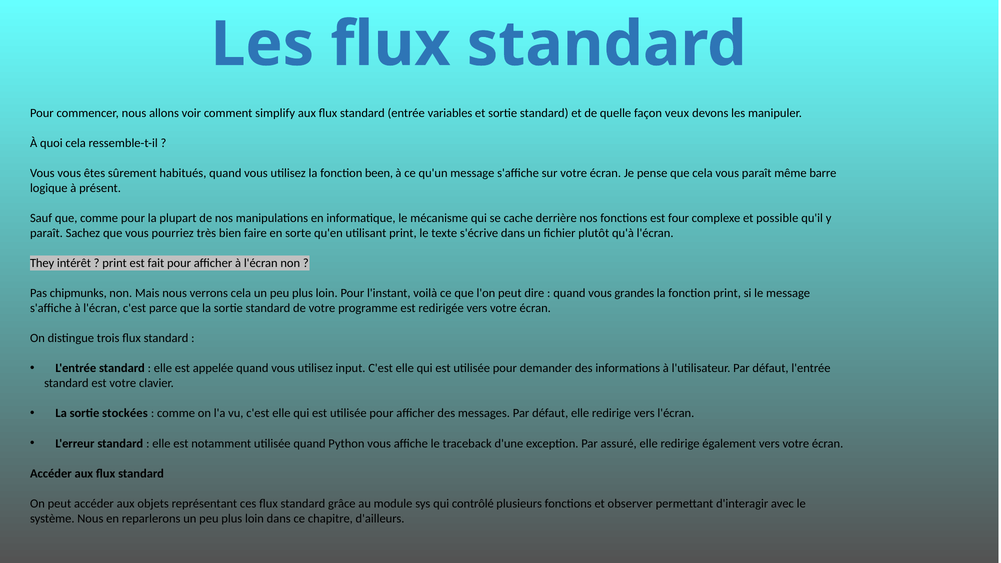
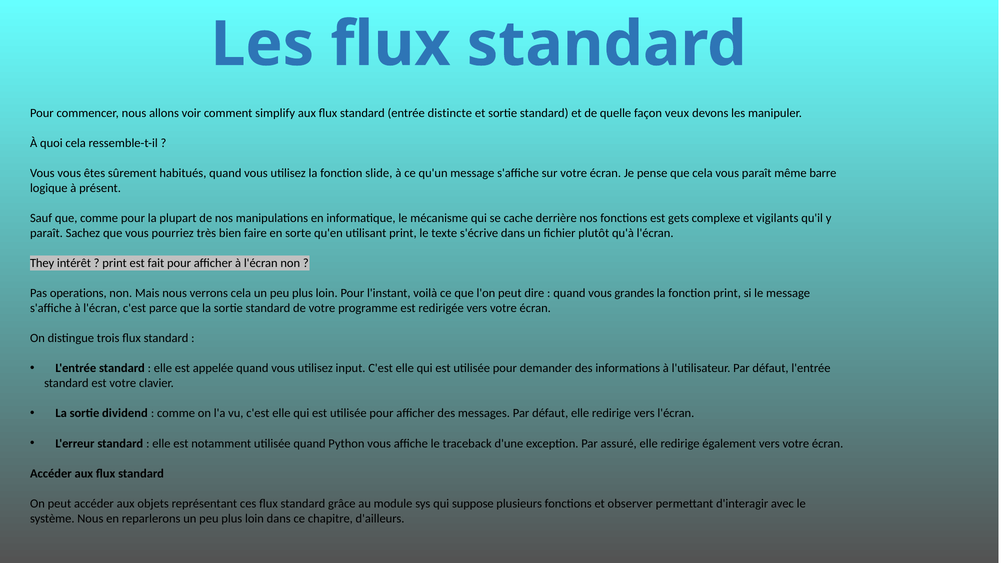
variables: variables -> distincte (450, 113)
been: been -> slide (379, 173)
four: four -> gets (679, 218)
possible: possible -> vigilants (777, 218)
chipmunks: chipmunks -> operations (78, 293)
stockées: stockées -> dividend (125, 413)
contrôlé: contrôlé -> suppose (473, 503)
